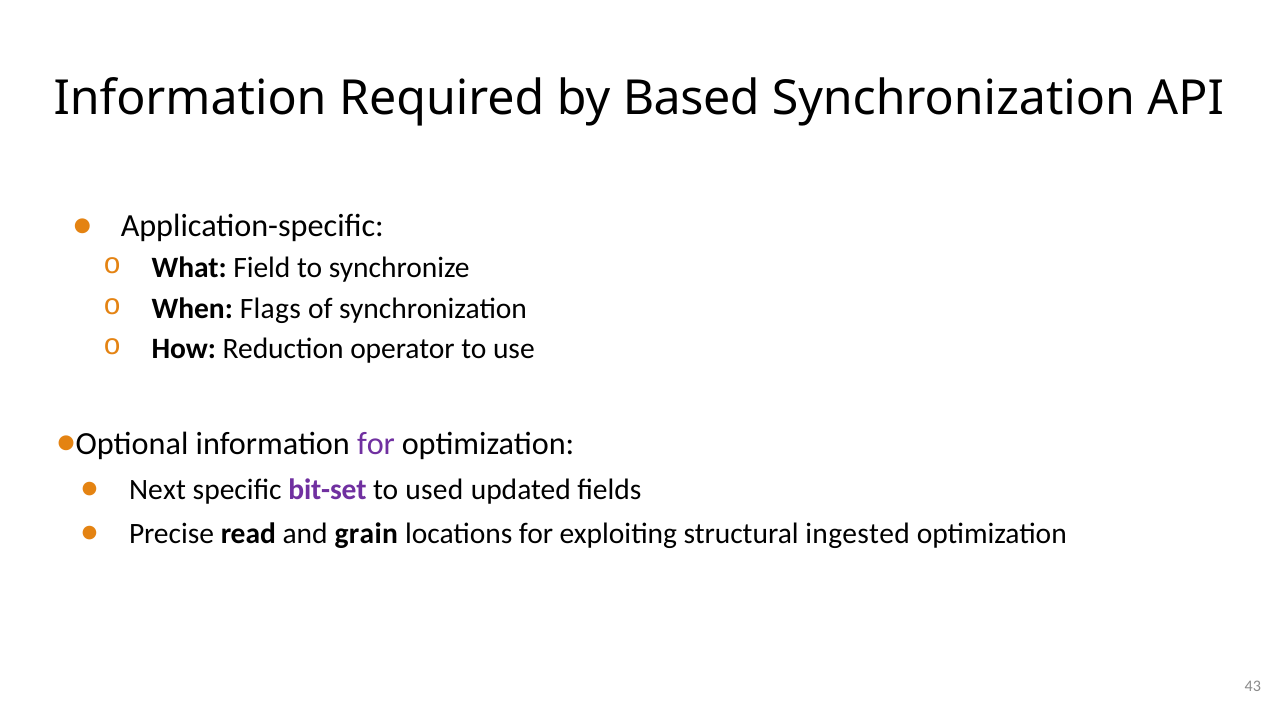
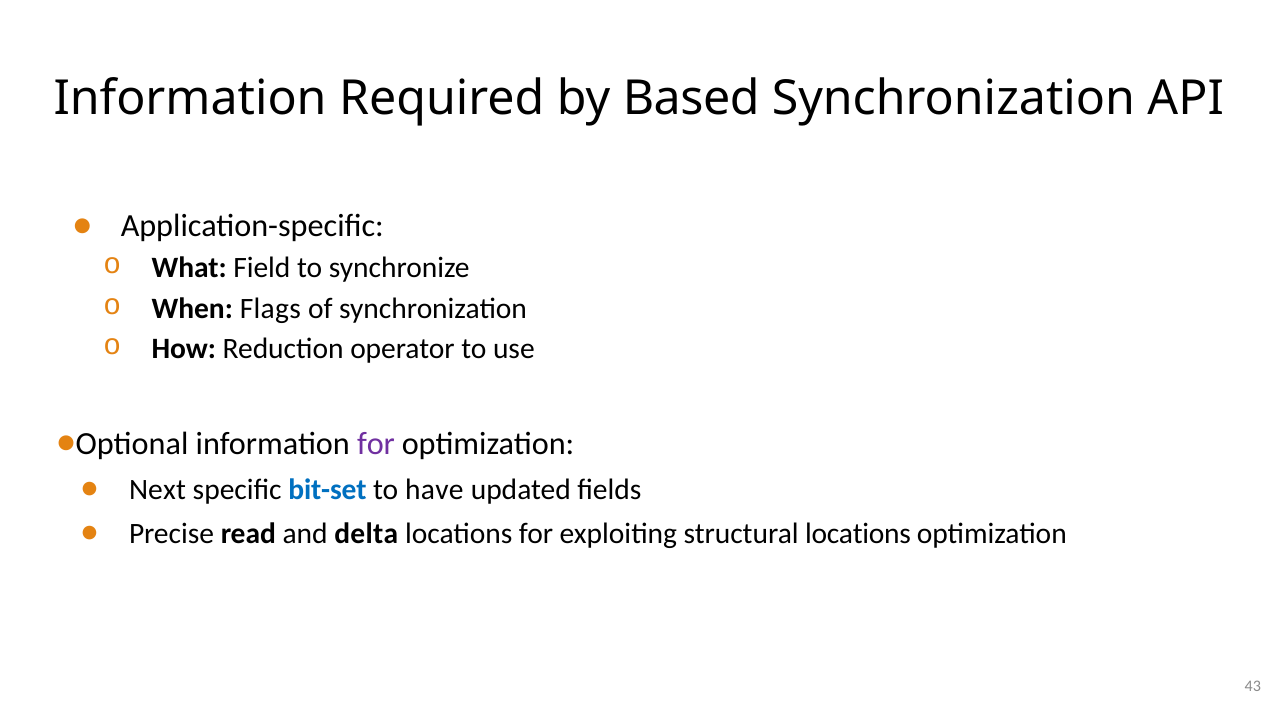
bit-set colour: purple -> blue (328, 489)
used: used -> have (434, 489)
grain: grain -> delta (366, 534)
structural ingested: ingested -> locations (858, 534)
